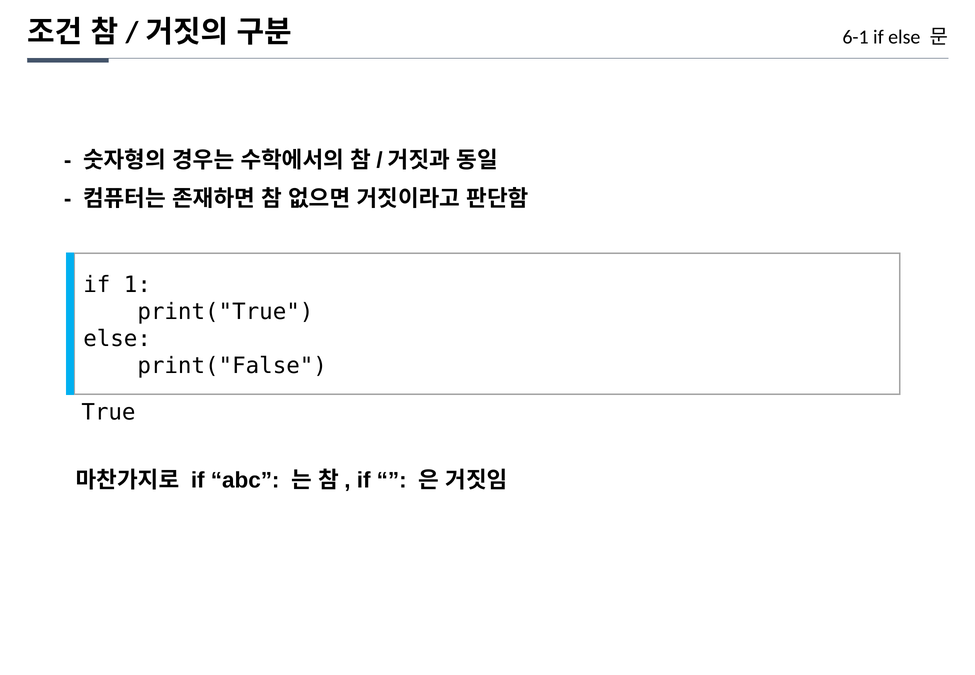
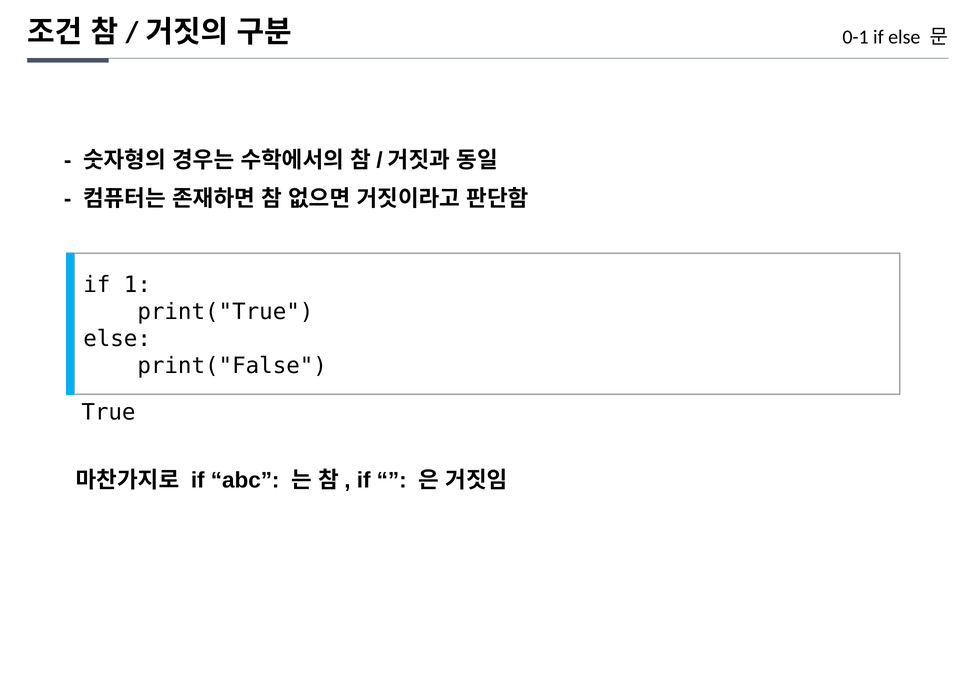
6-1: 6-1 -> 0-1 (856, 37)
